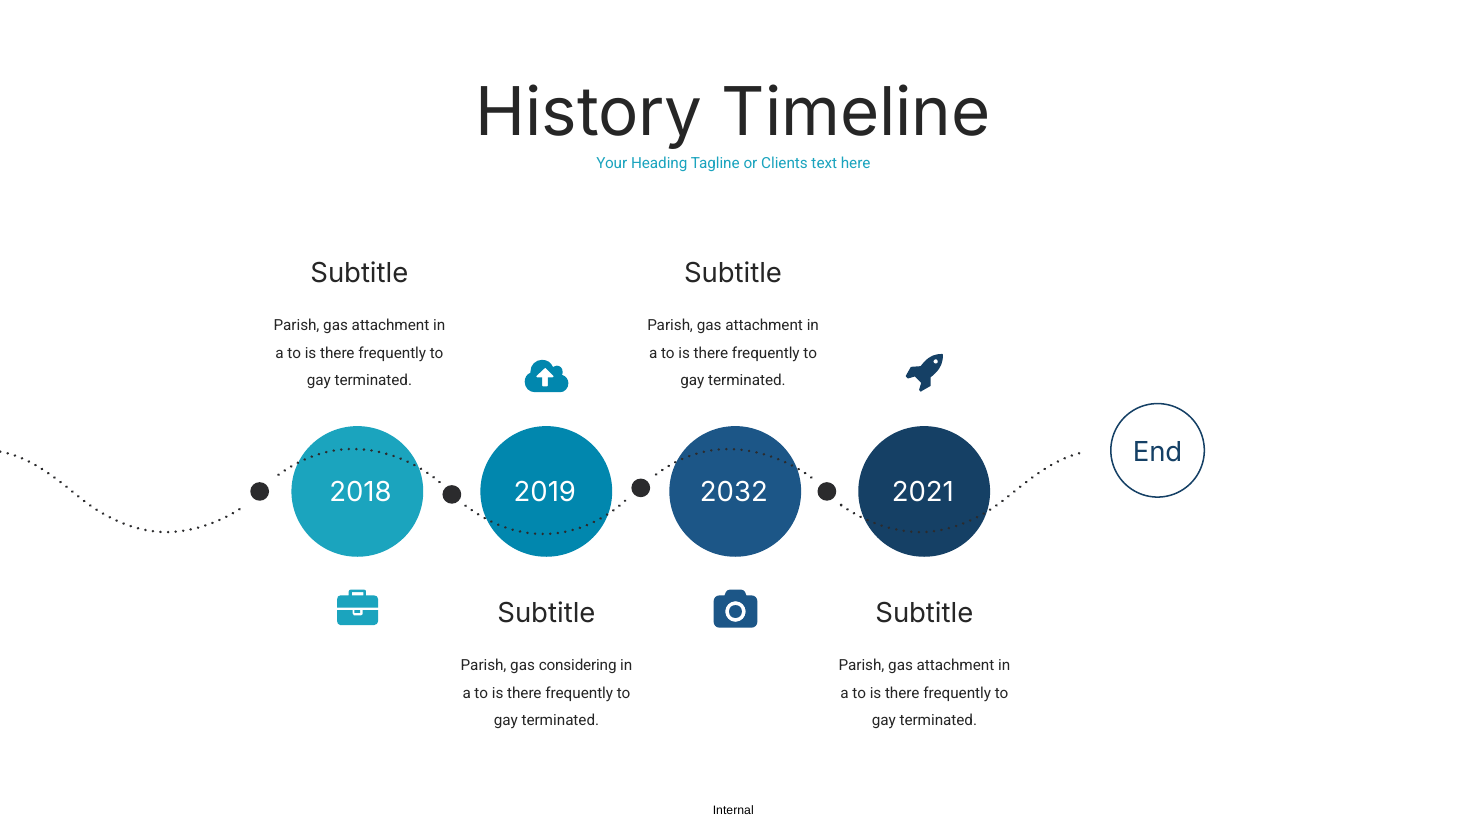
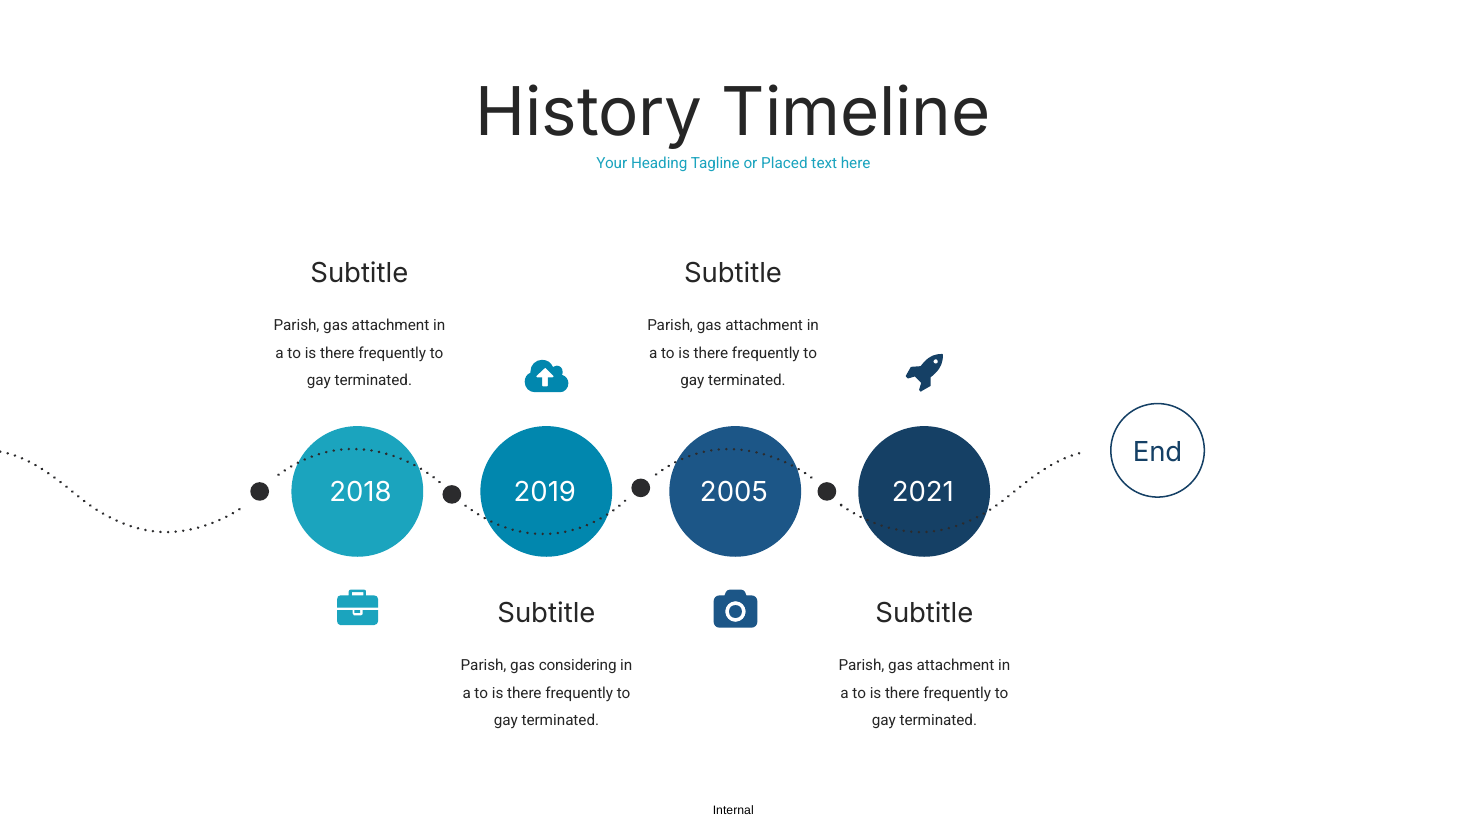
Clients: Clients -> Placed (784, 163)
2032: 2032 -> 2005 (734, 493)
